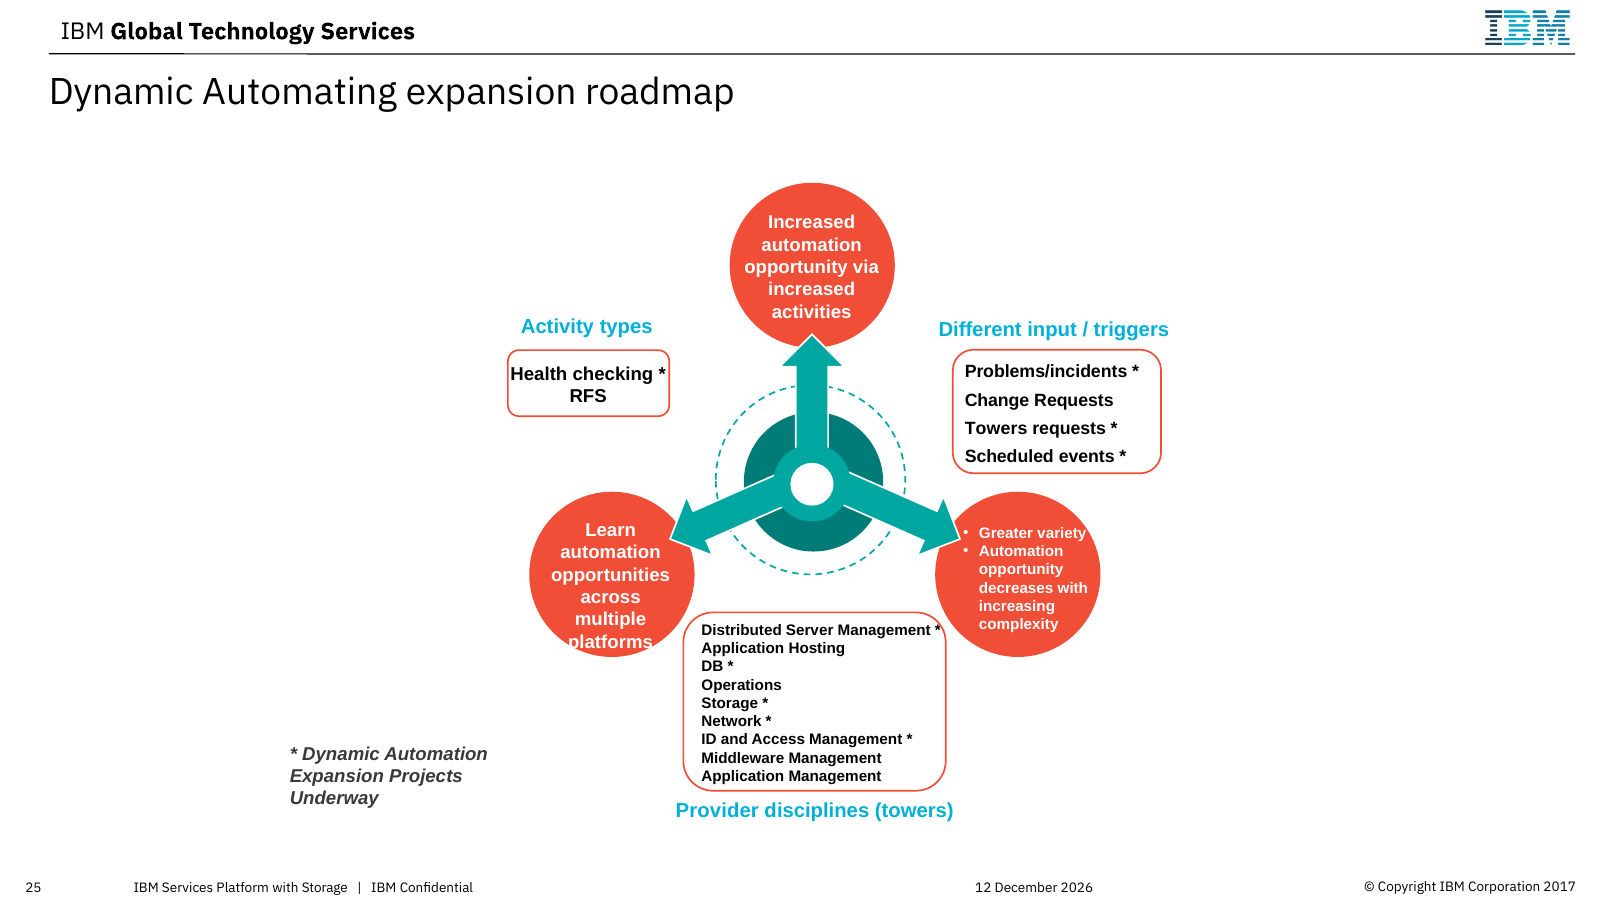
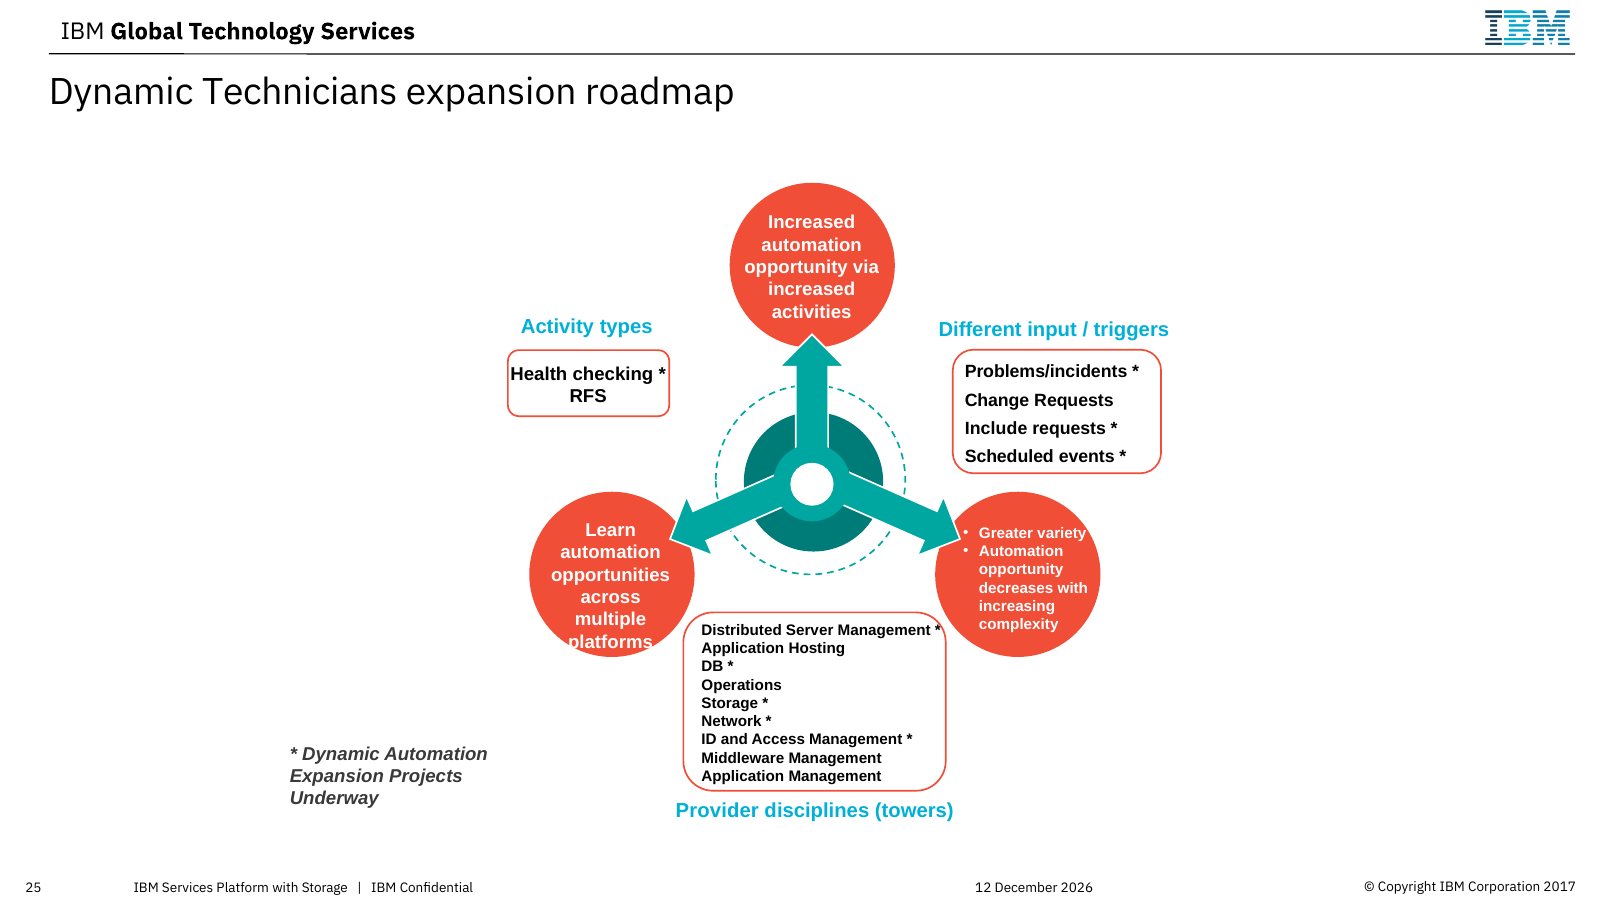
Automating: Automating -> Technicians (300, 92)
Towers: Towers -> Include (996, 429)
